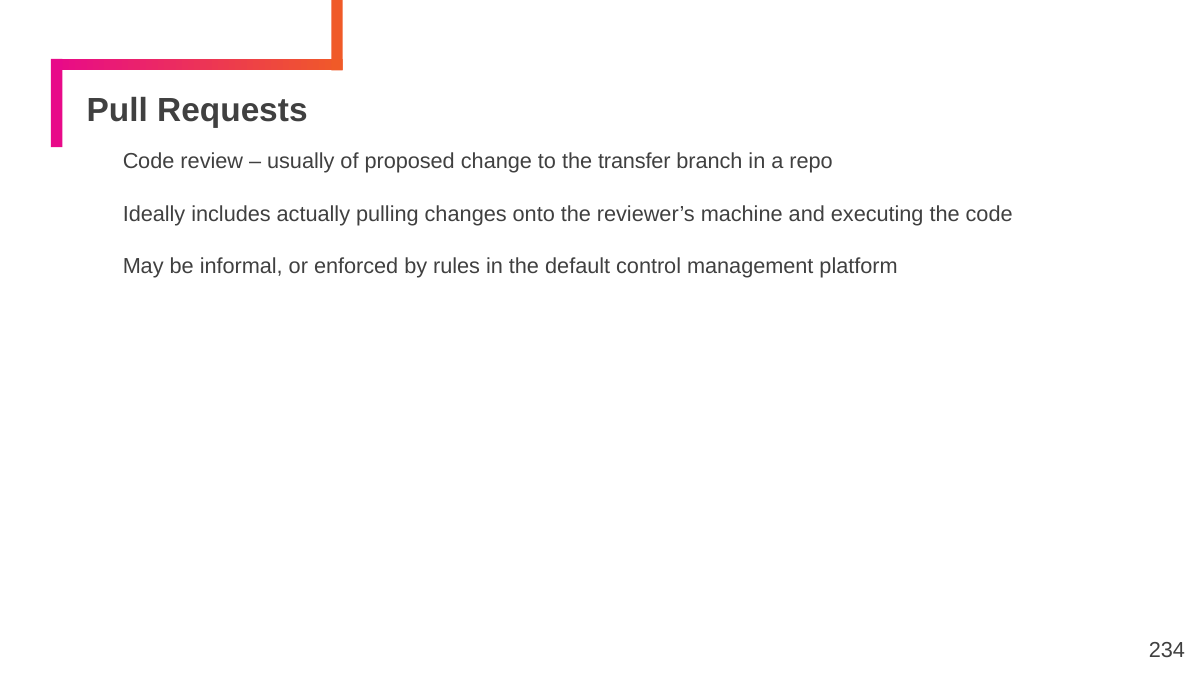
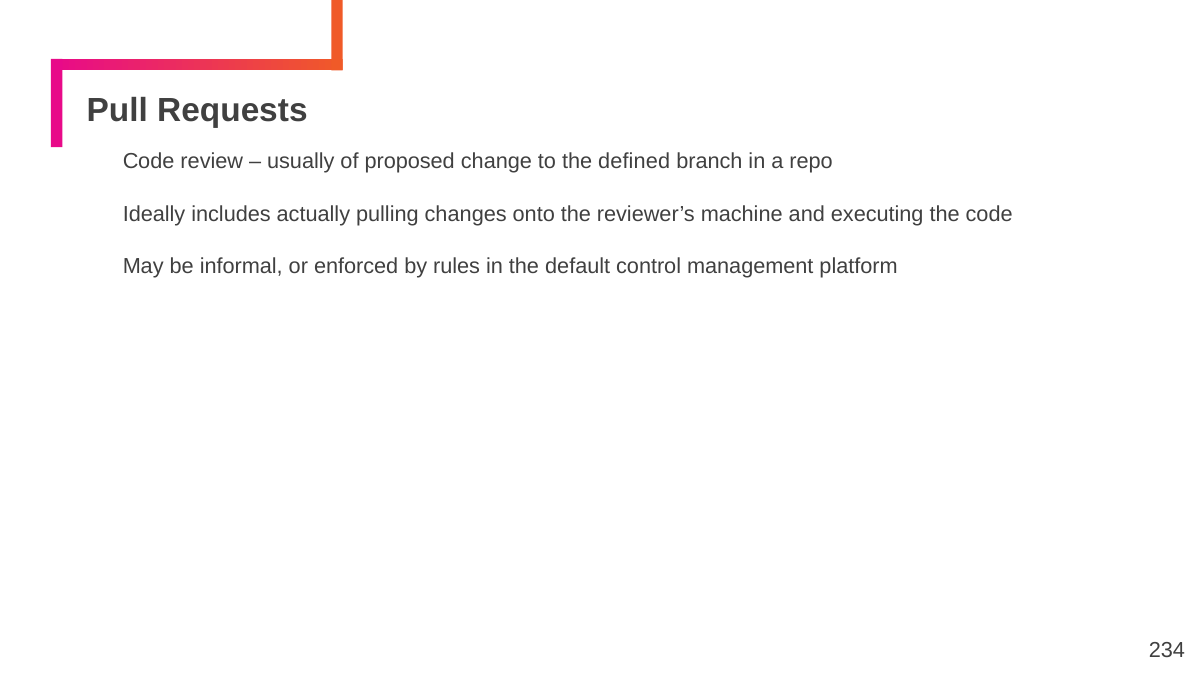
transfer: transfer -> defined (634, 162)
